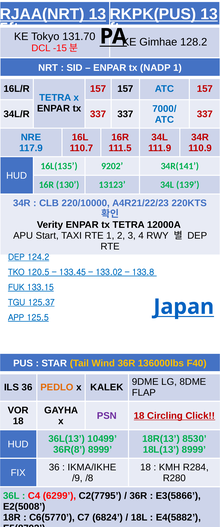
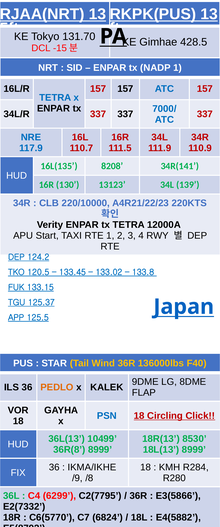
128.2: 128.2 -> 428.5 (194, 42)
9202: 9202 -> 8208 (112, 166)
PSN colour: purple -> blue (107, 415)
E2(5008: E2(5008 -> E2(7332 (24, 506)
